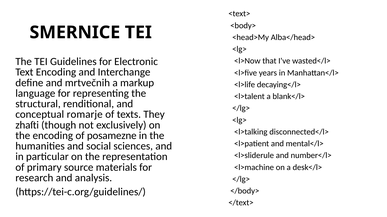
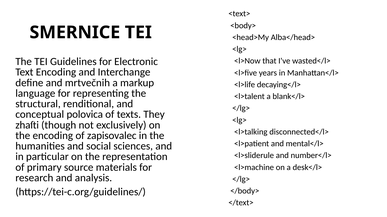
romarje: romarje -> polovica (85, 115)
posamezne: posamezne -> zapisovalec (112, 136)
